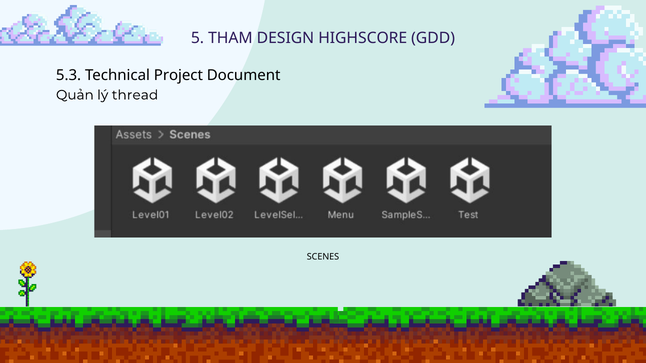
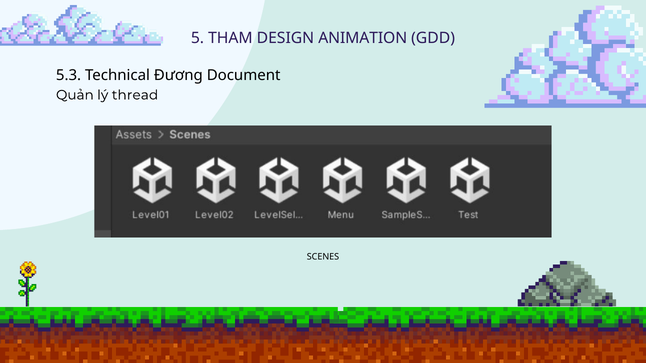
HIGHSCORE: HIGHSCORE -> ANIMATION (363, 38)
Project: Project -> Đương (178, 75)
